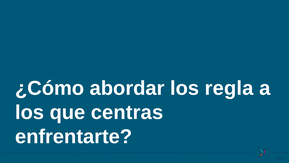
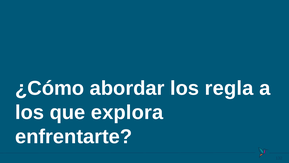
centras: centras -> explora (127, 112)
